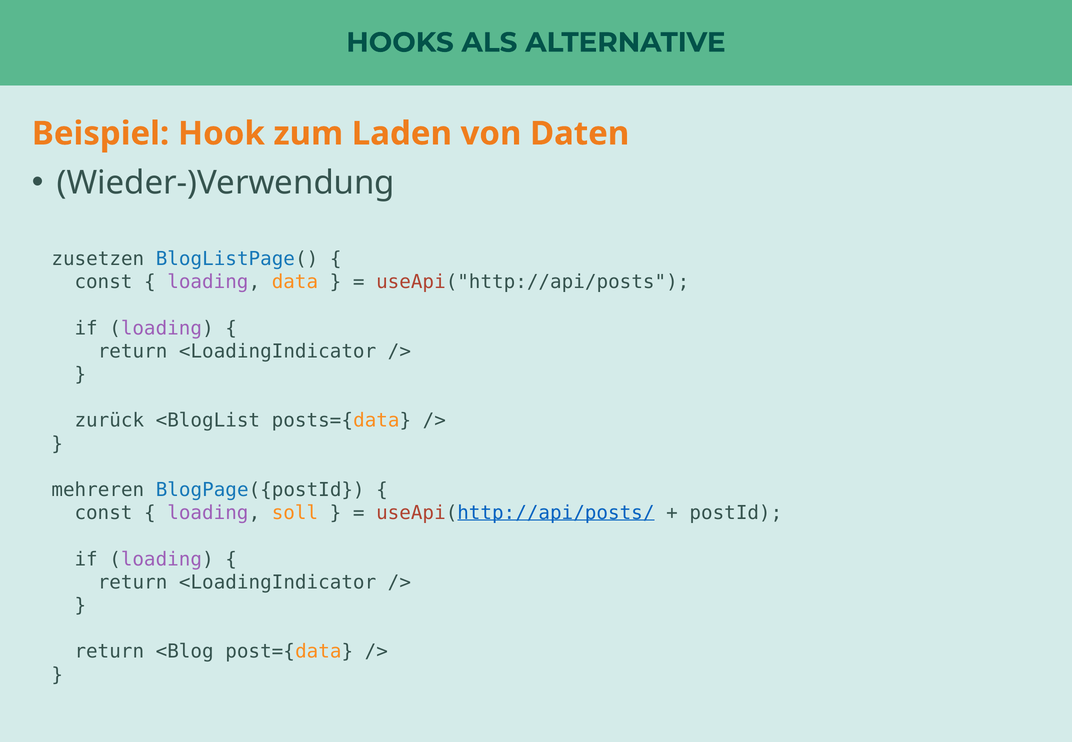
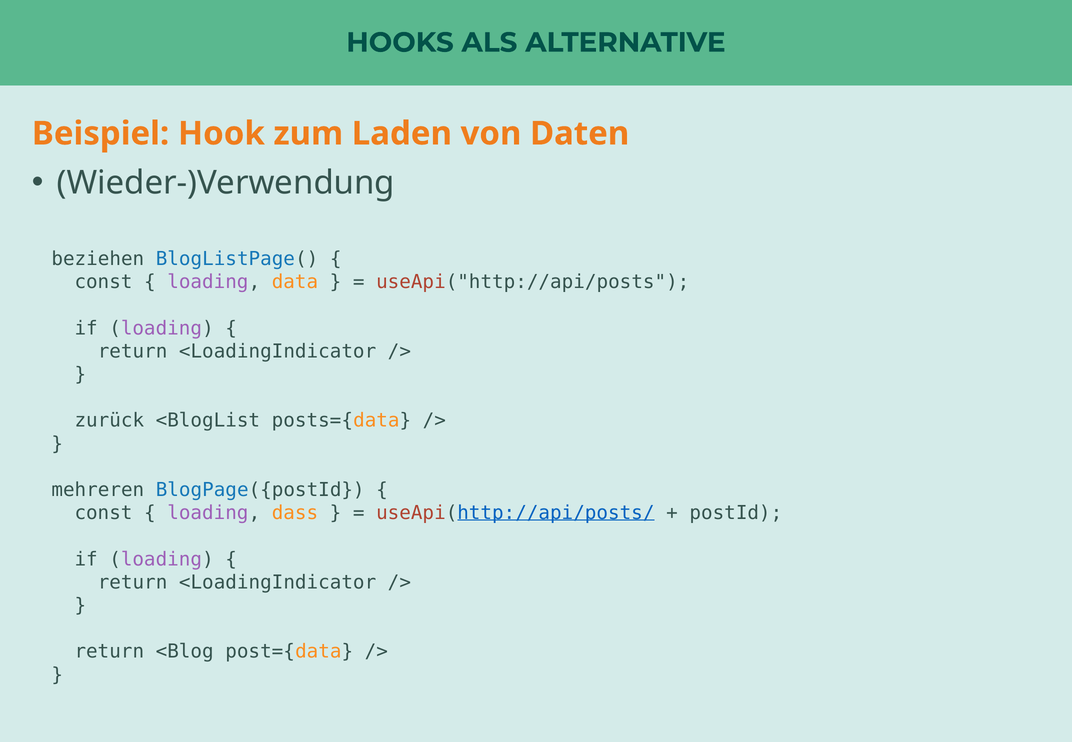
zusetzen: zusetzen -> beziehen (98, 259)
soll: soll -> dass (295, 513)
